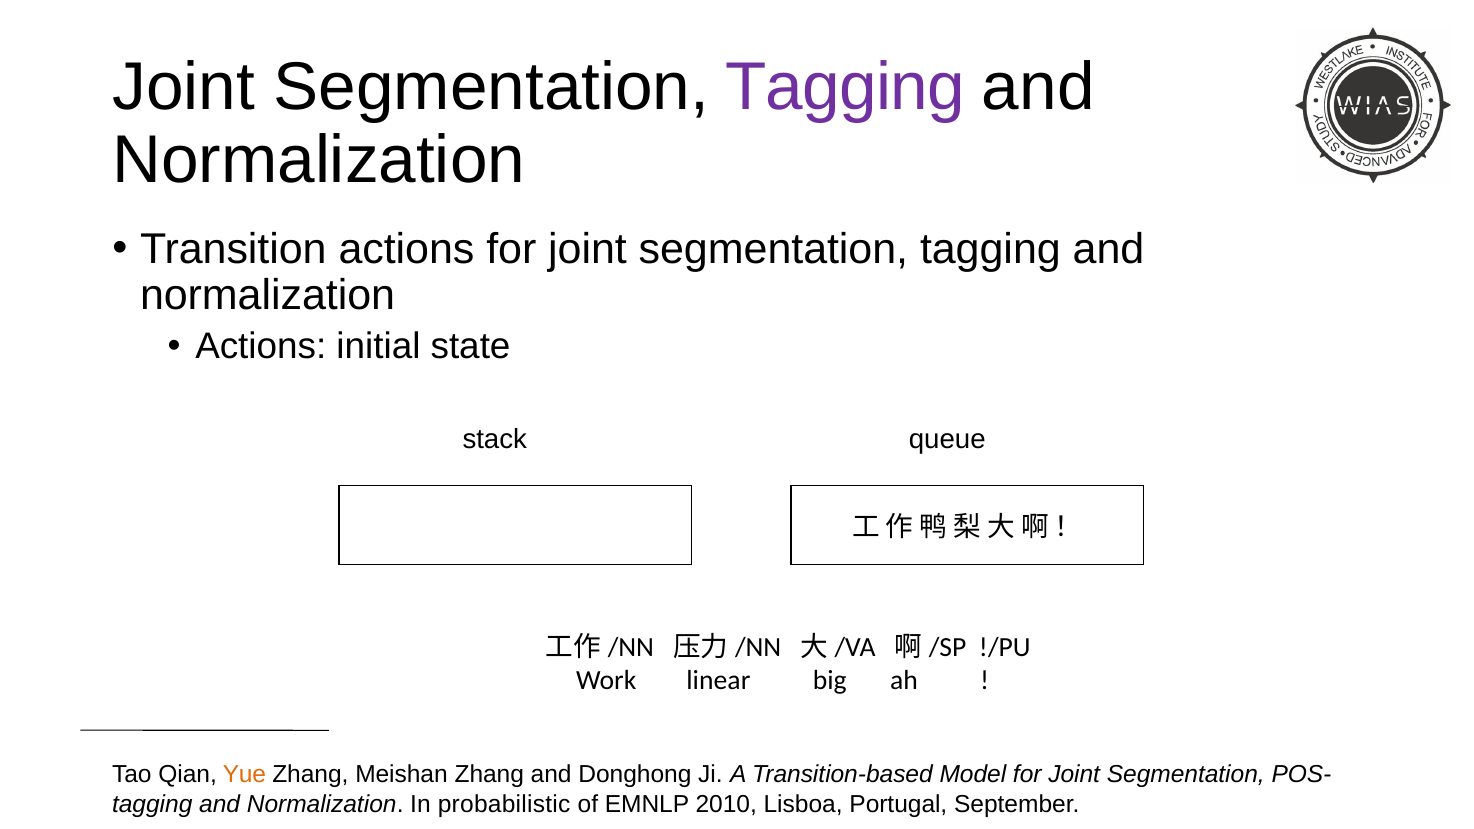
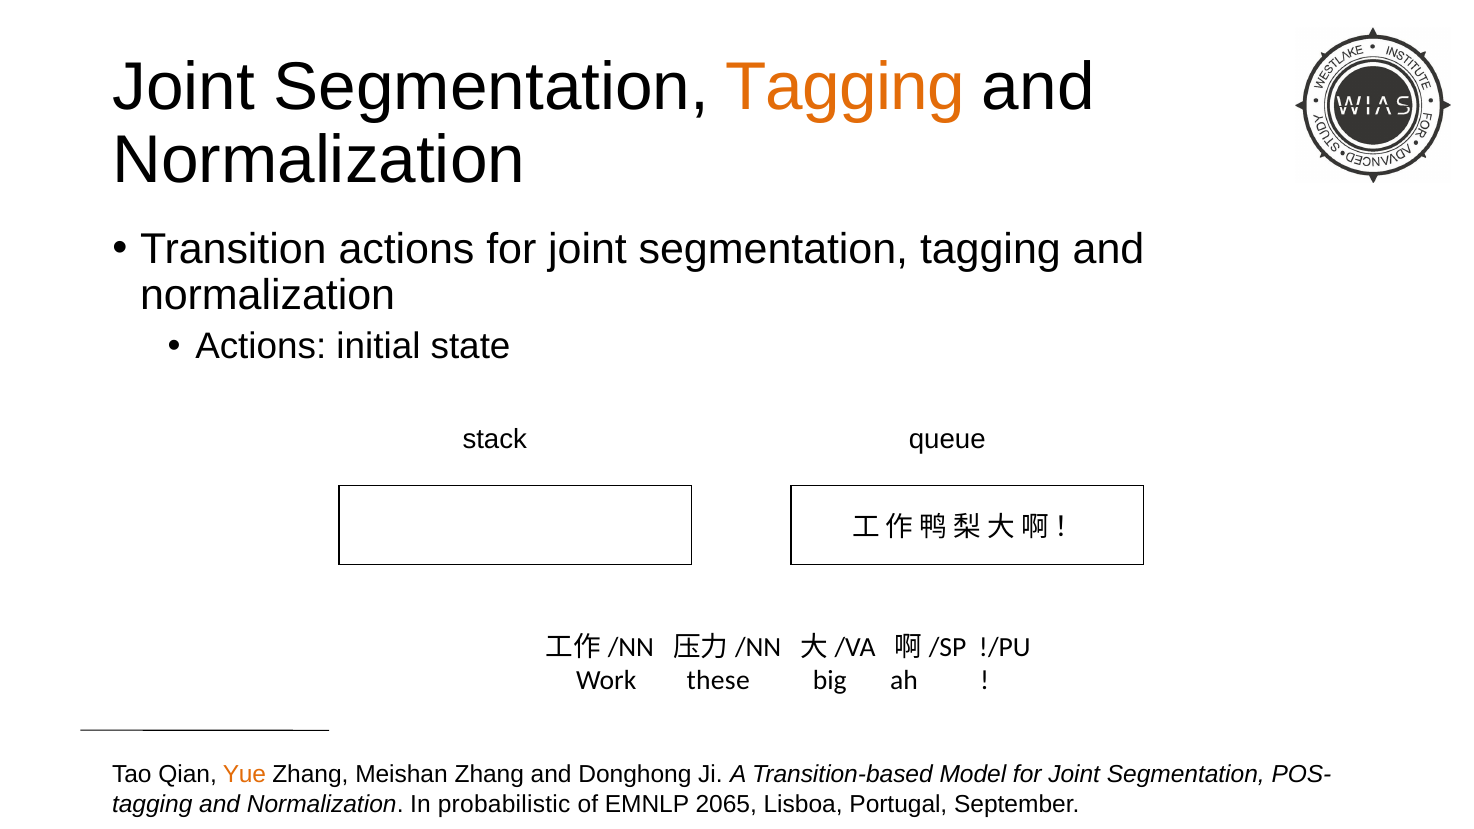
Tagging colour: purple -> orange (845, 87)
linear: linear -> these (718, 681)
2010: 2010 -> 2065 (726, 804)
